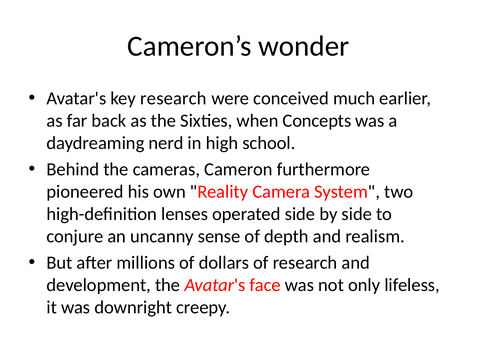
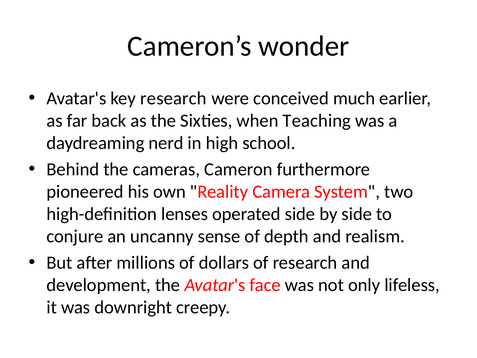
Concepts: Concepts -> Teaching (317, 121)
